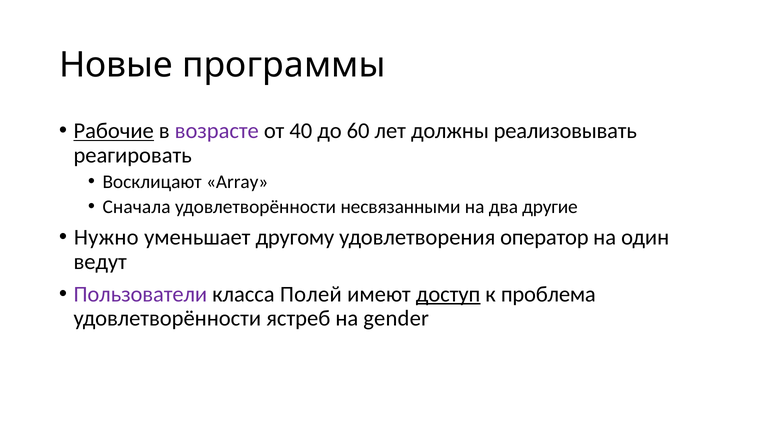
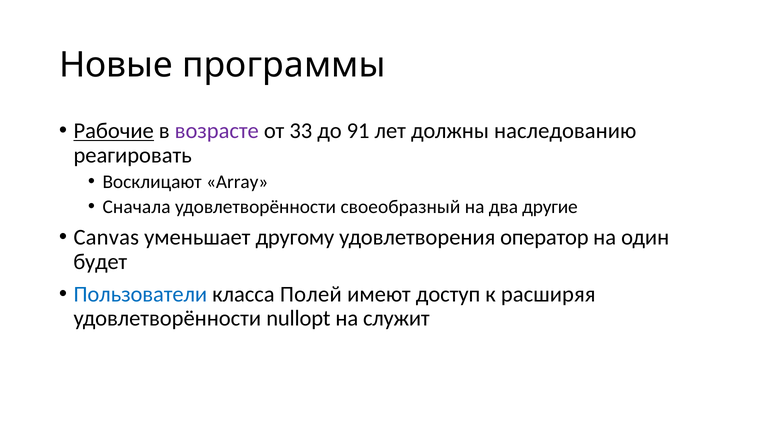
40: 40 -> 33 (301, 131)
60: 60 -> 91 (358, 131)
реализовывать: реализовывать -> наследованию (565, 131)
несвязанными: несвязанными -> своеобразный (400, 207)
Нужно: Нужно -> Canvas (106, 238)
ведут: ведут -> будет (100, 262)
Пользователи colour: purple -> blue (140, 294)
доступ underline: present -> none (448, 294)
проблема: проблема -> расширяя (548, 294)
ястреб: ястреб -> nullopt (298, 319)
gender: gender -> служит (396, 319)
